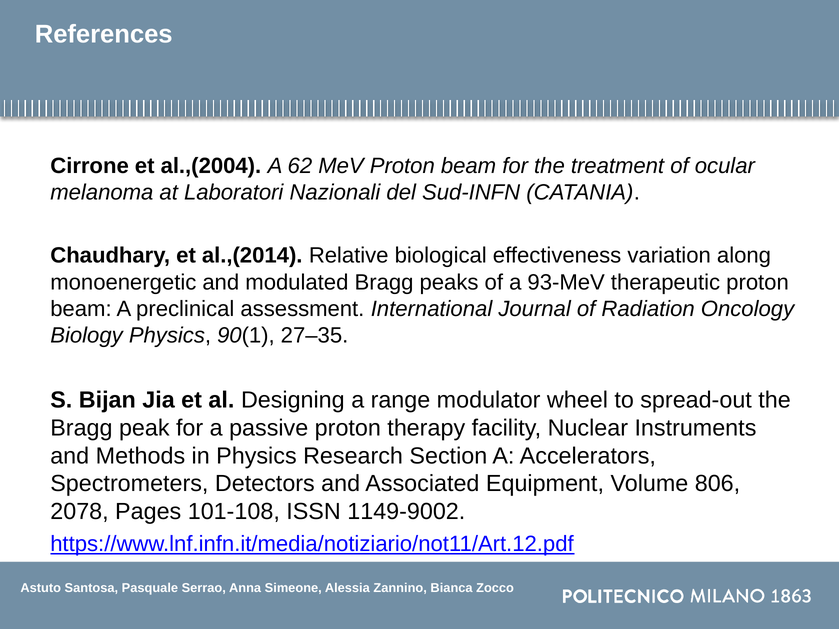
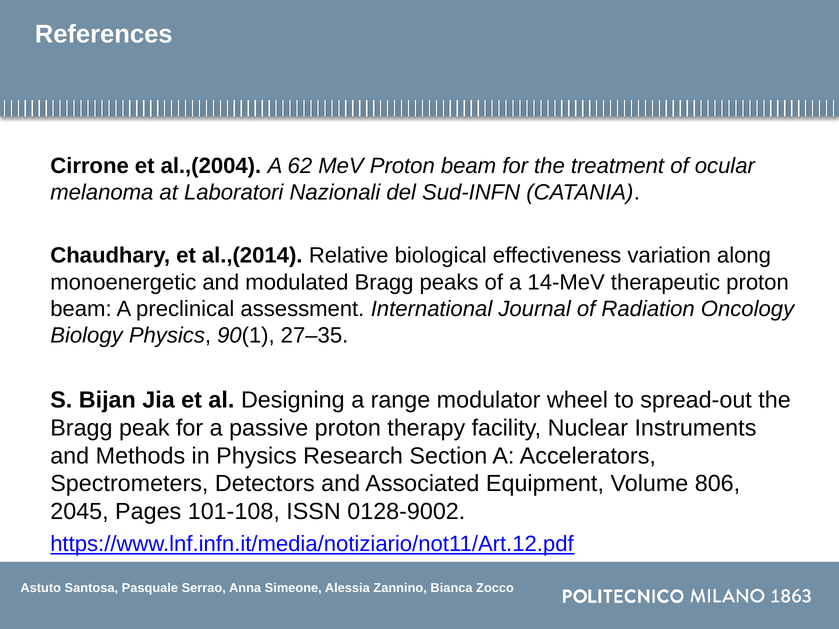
93-MeV: 93-MeV -> 14-MeV (566, 282)
2078: 2078 -> 2045 (79, 512)
1149-9002: 1149-9002 -> 0128-9002 (406, 512)
